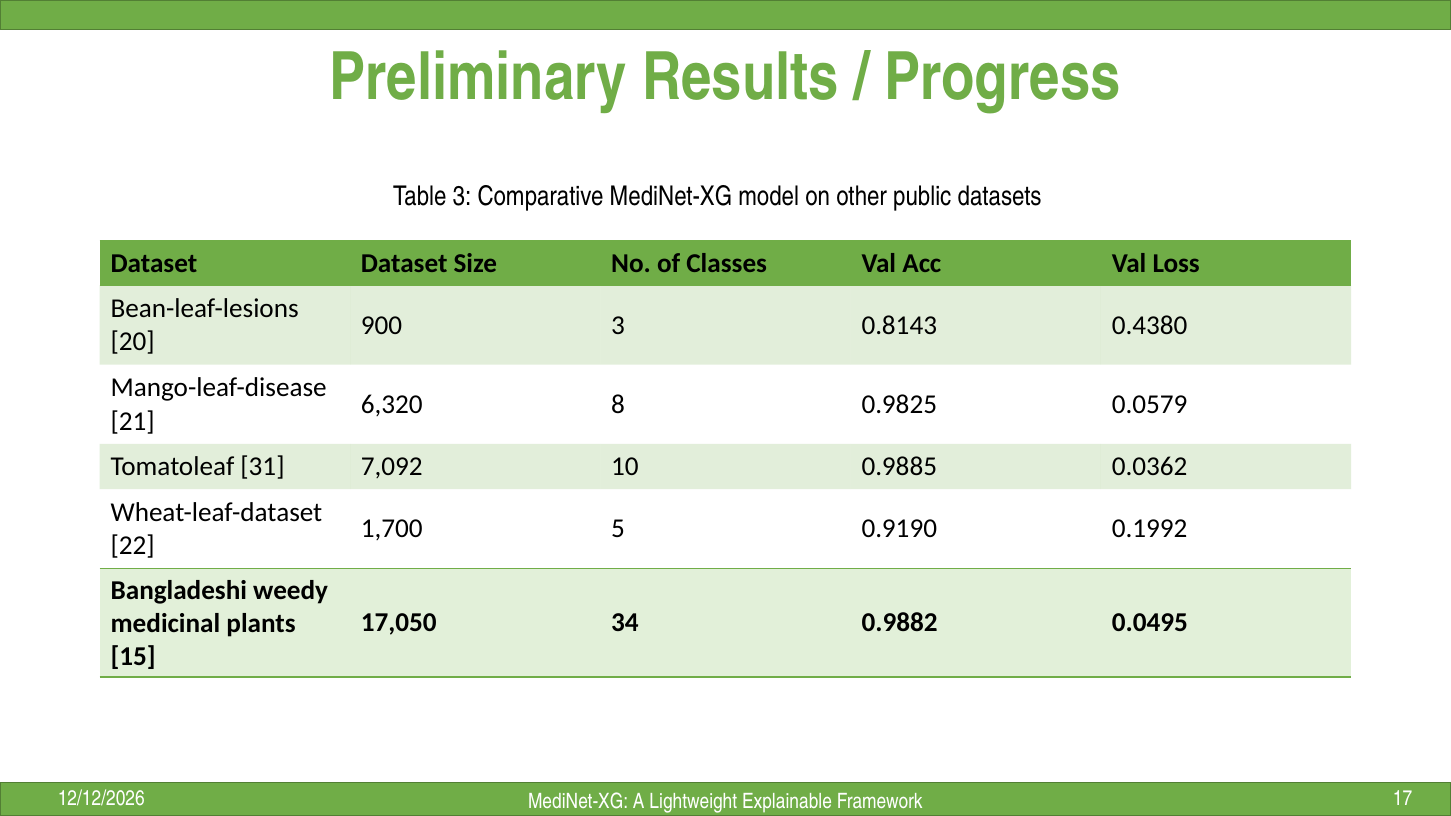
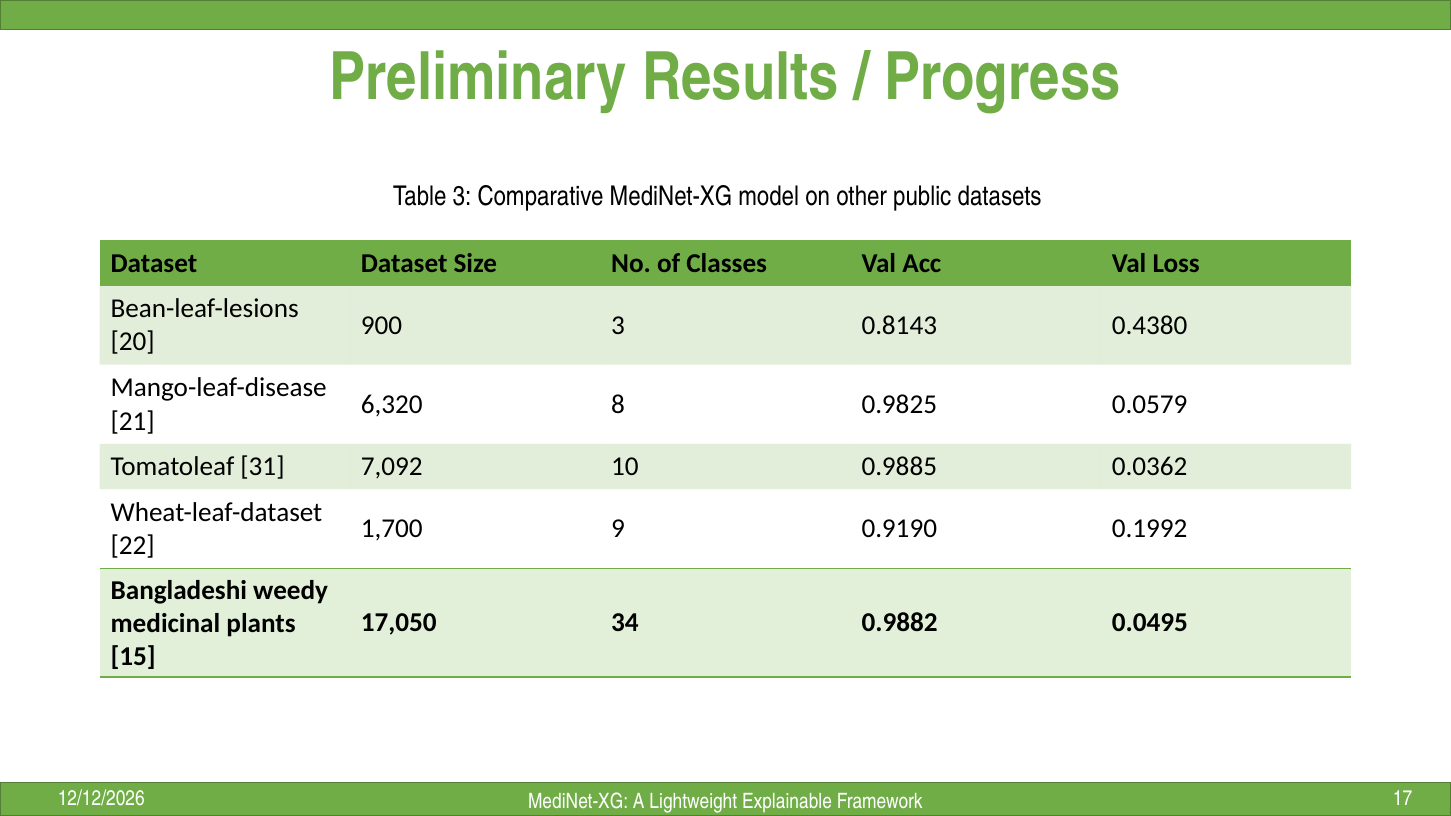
5: 5 -> 9 (618, 529)
